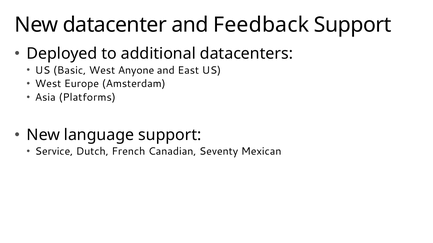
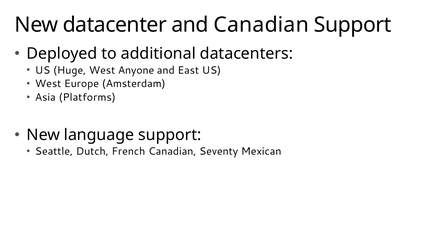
and Feedback: Feedback -> Canadian (261, 25)
Basic: Basic -> Huge (70, 70)
Service: Service -> Seattle (54, 152)
